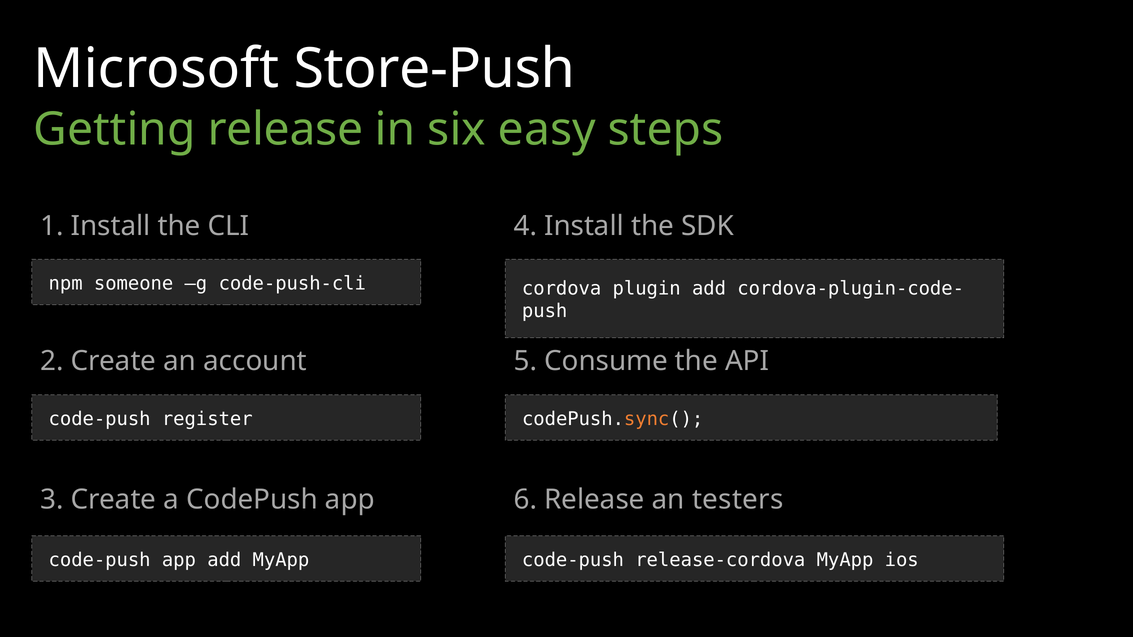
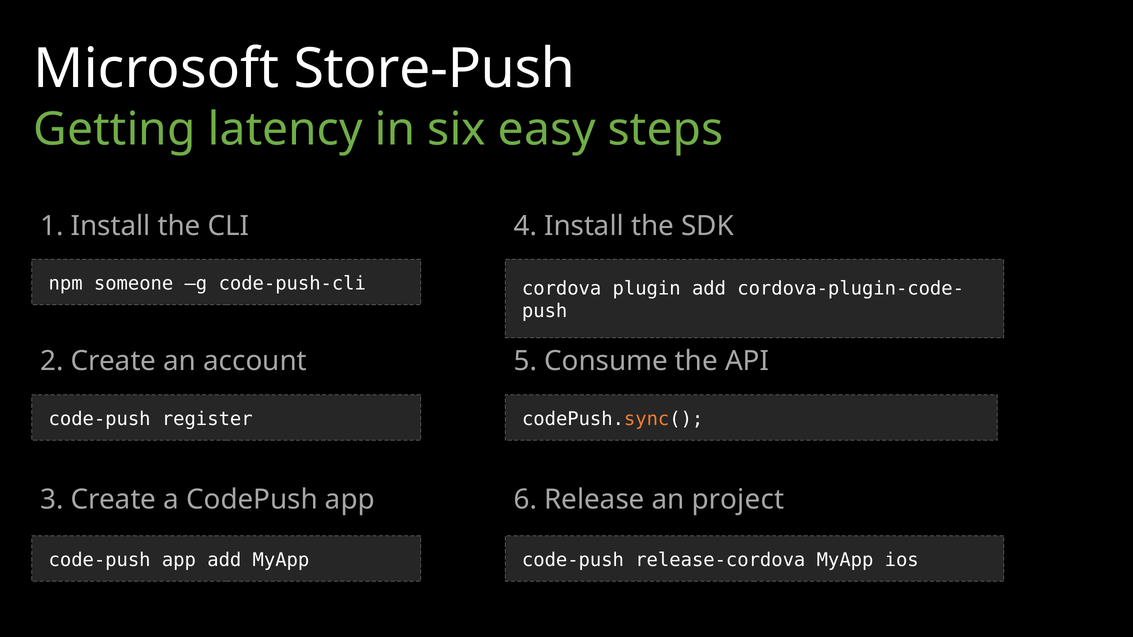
Getting release: release -> latency (285, 130)
testers: testers -> project (738, 500)
